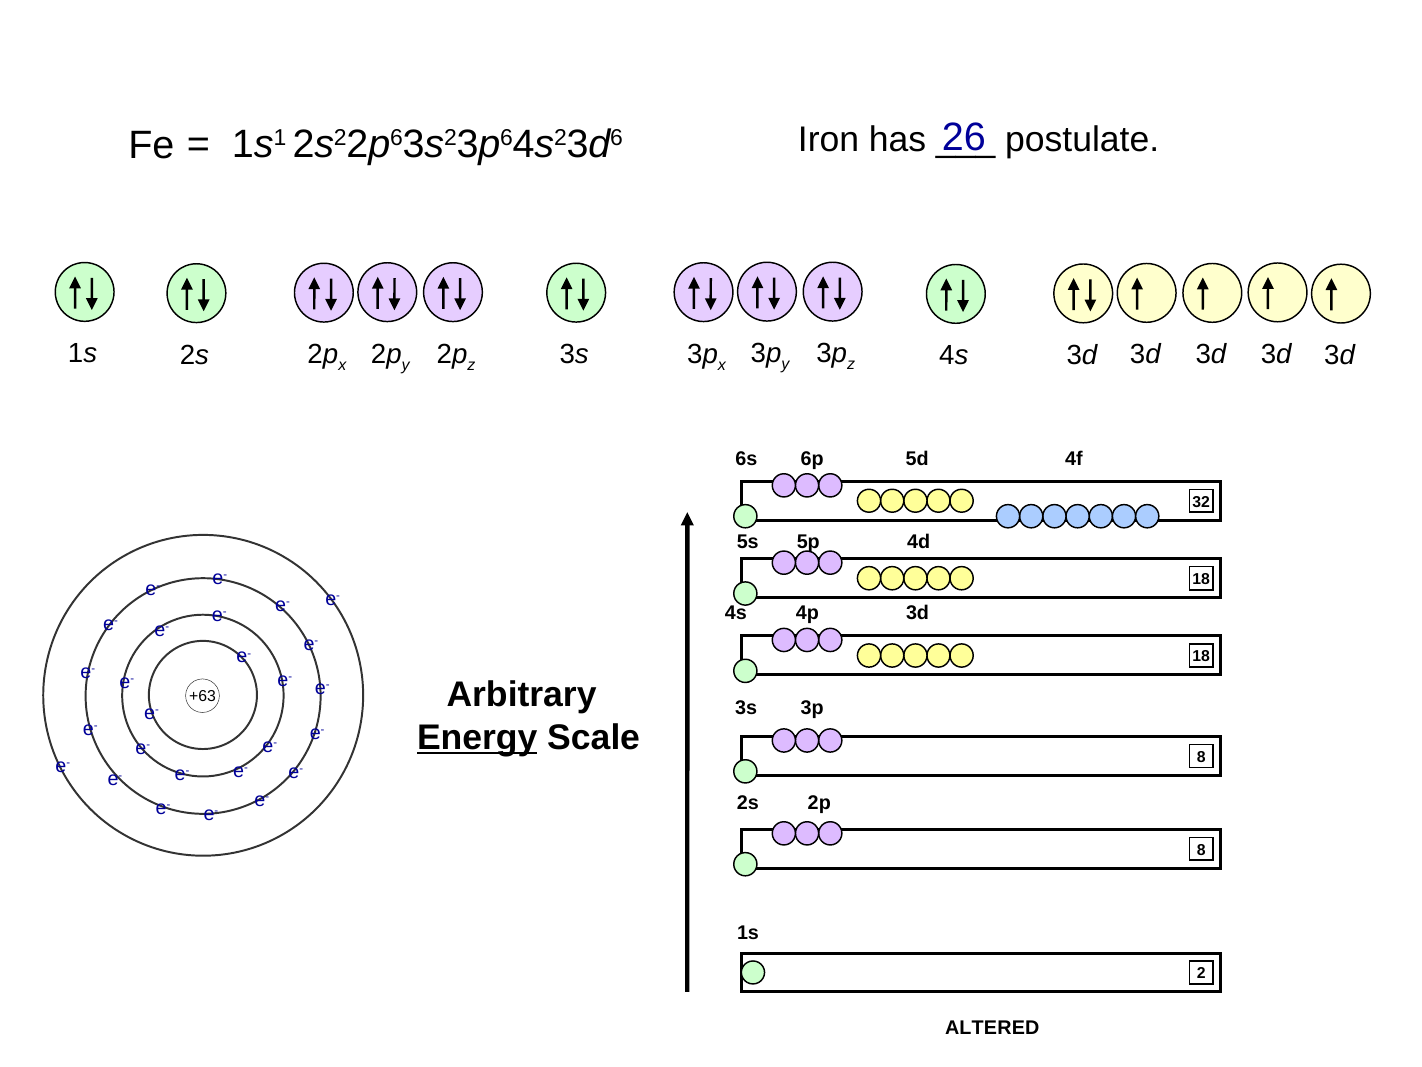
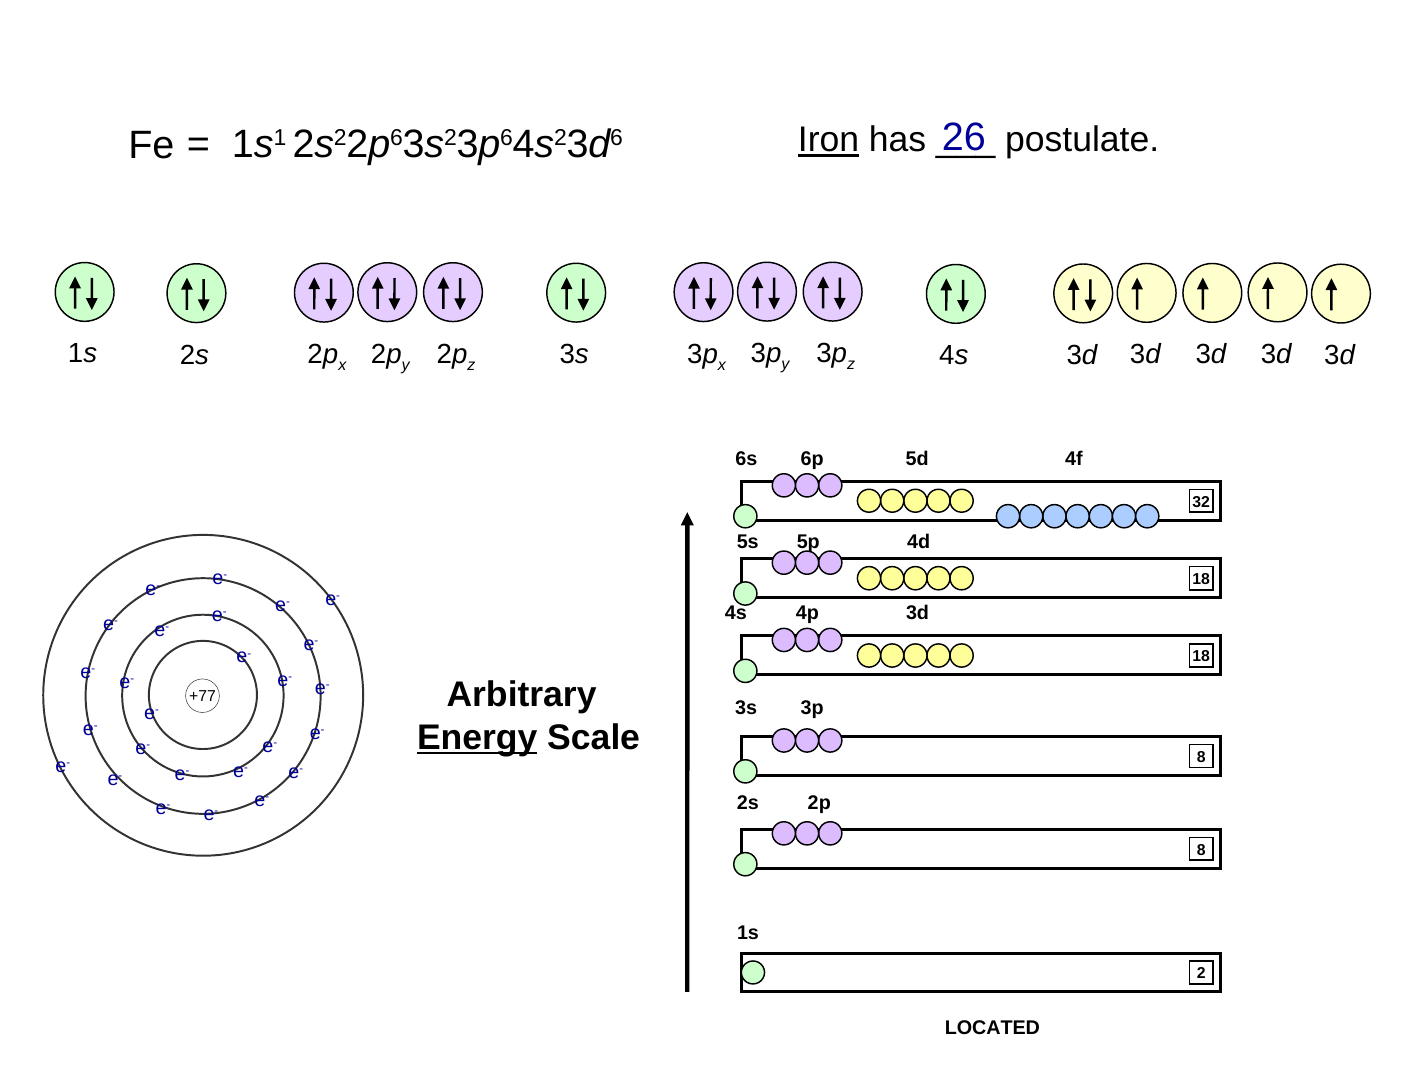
Iron underline: none -> present (829, 140)
+63: +63 -> +77 (202, 696)
ALTERED: ALTERED -> LOCATED (992, 1027)
